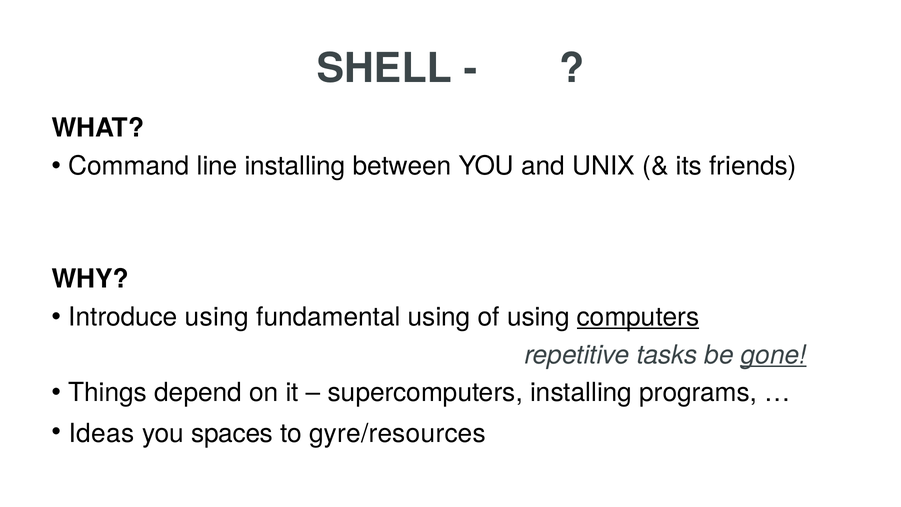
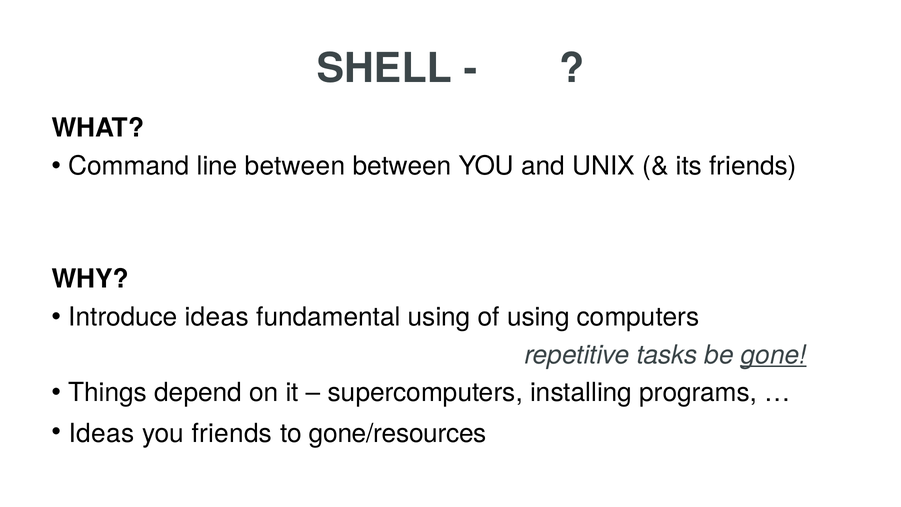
line installing: installing -> between (295, 166)
Introduce using: using -> ideas (217, 317)
computers underline: present -> none (638, 317)
you spaces: spaces -> friends (232, 434)
gyre/resources: gyre/resources -> gone/resources (398, 434)
